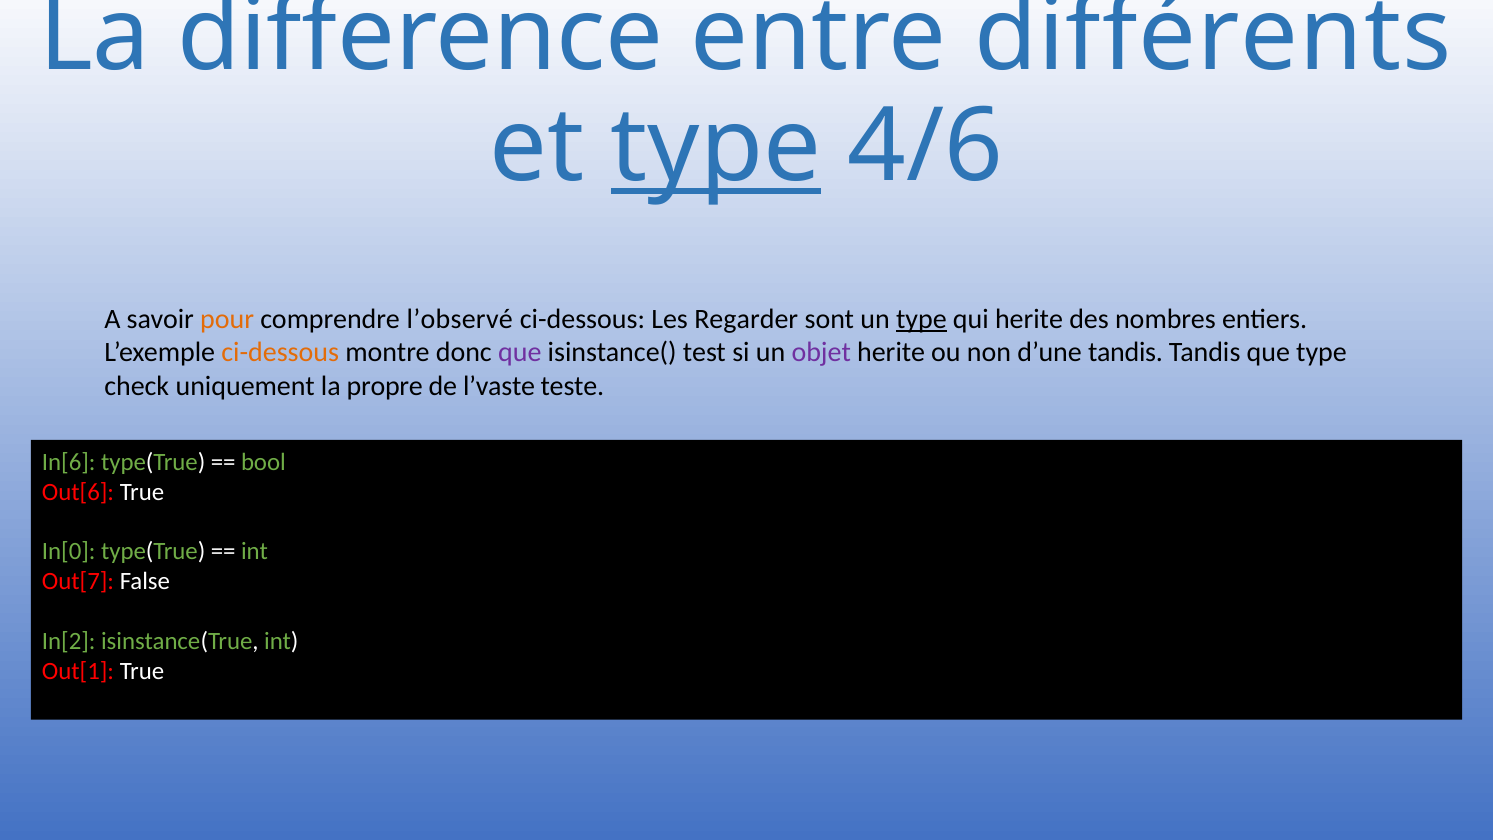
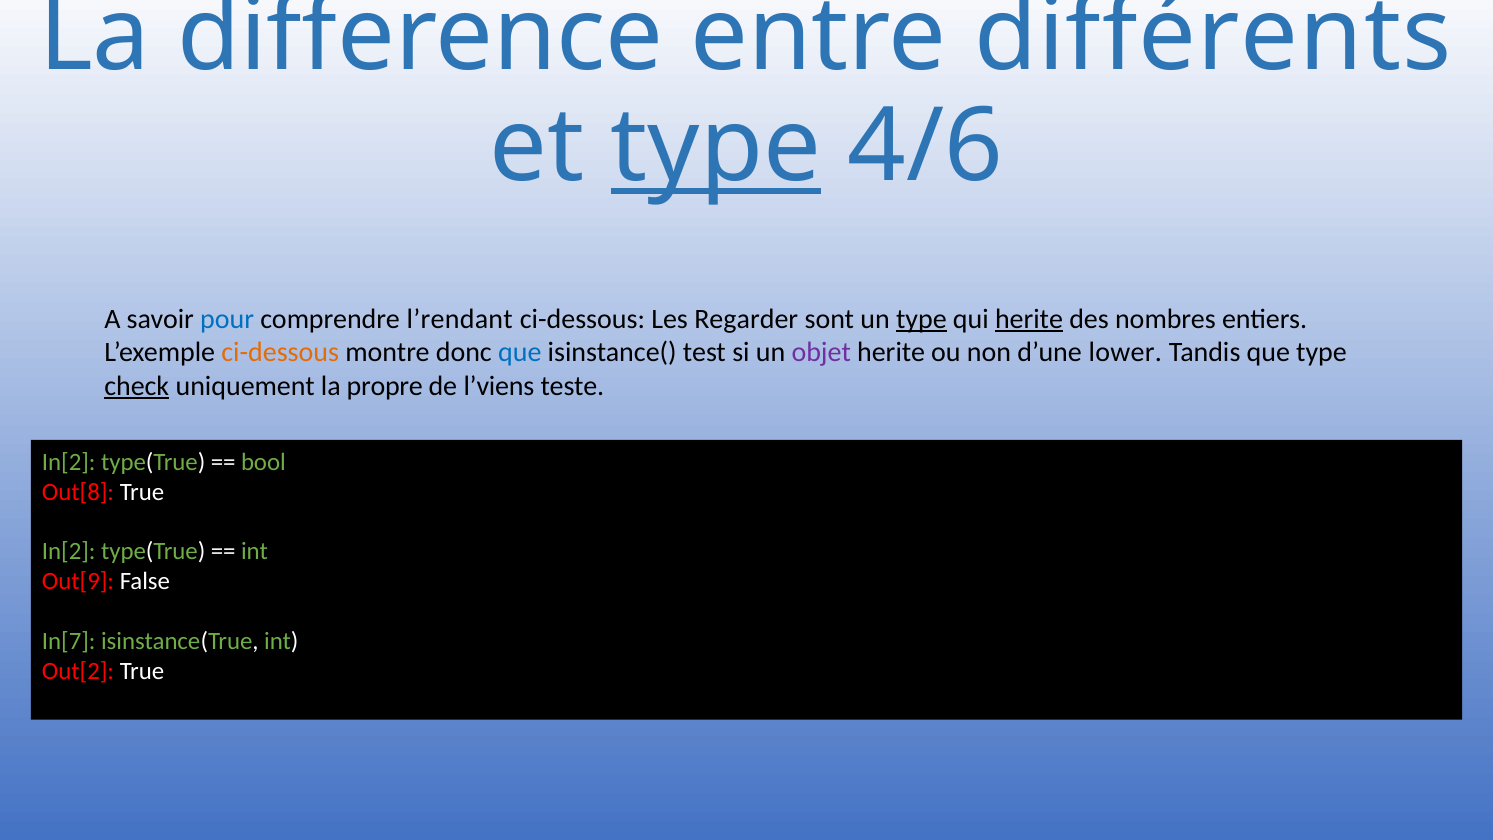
pour colour: orange -> blue (227, 319)
l’observé: l’observé -> l’rendant (460, 319)
herite underline: none -> present (1029, 319)
que colour: purple -> blue (520, 352)
d’une tandis: tandis -> lower (1125, 352)
check underline: none -> present (137, 386)
l’vaste: l’vaste -> l’viens (499, 386)
In[6: In[6 -> In[2 (69, 462)
Out[6: Out[6 -> Out[8 (78, 492)
In[0: In[0 -> In[2 (69, 552)
Out[7: Out[7 -> Out[9 (78, 581)
In[2: In[2 -> In[7 (69, 641)
Out[1: Out[1 -> Out[2 (78, 671)
